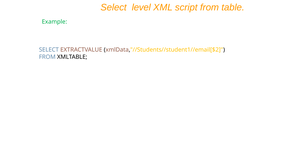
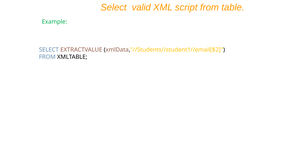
level: level -> valid (141, 7)
